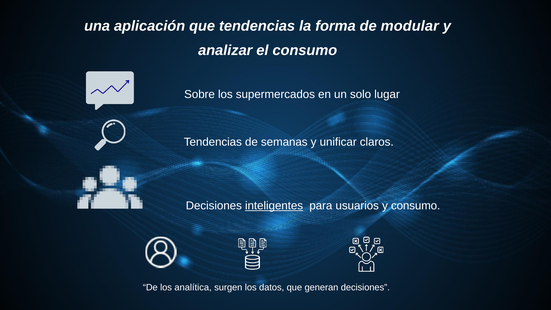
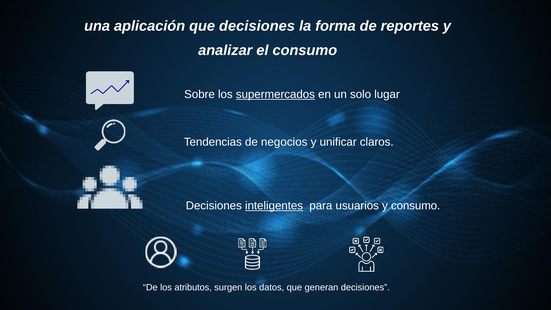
que tendencias: tendencias -> decisiones (257, 26)
modular: modular -> reportes (410, 26)
supermercados underline: none -> present (275, 94)
semanas: semanas -> negocios (284, 142)
analítica: analítica -> atributos (193, 288)
